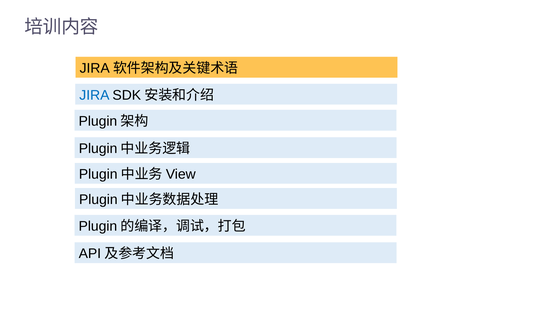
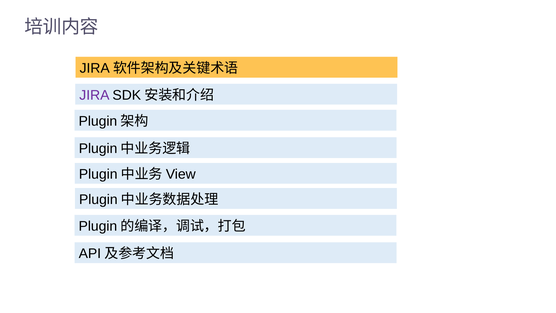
JIRA colour: blue -> purple (94, 95)
